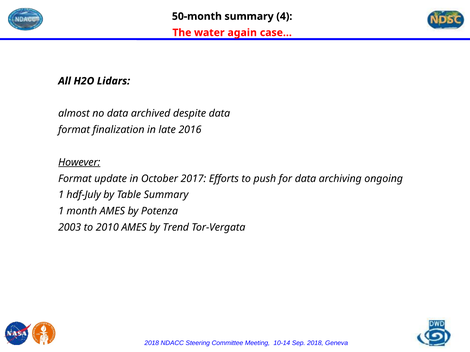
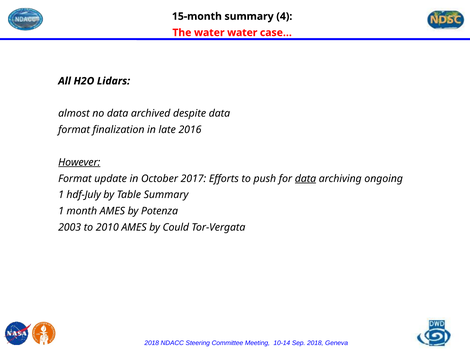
50-month: 50-month -> 15-month (197, 16)
water again: again -> water (242, 33)
data underline: none -> present (306, 179)
Trend: Trend -> Could (176, 228)
